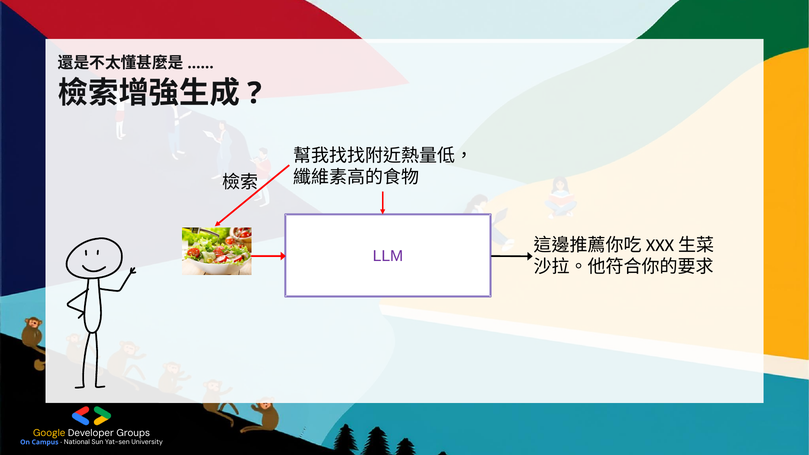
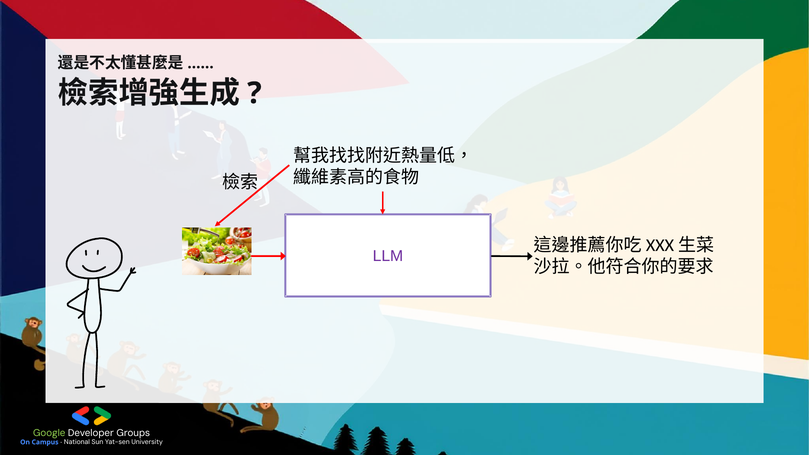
Google colour: yellow -> light green (49, 433)
